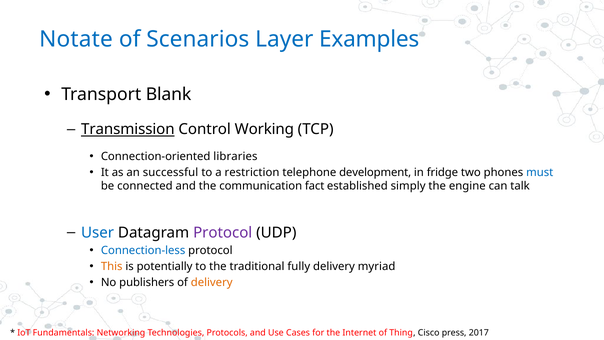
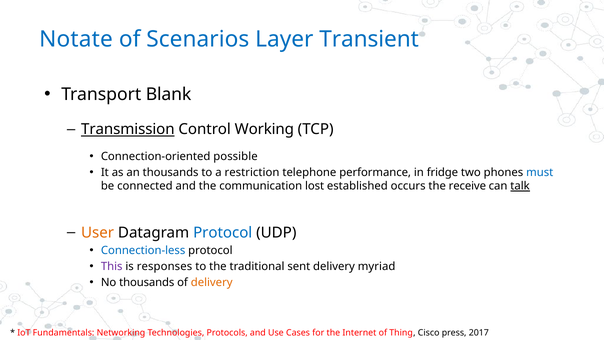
Examples: Examples -> Transient (369, 39)
libraries: libraries -> possible (235, 157)
an successful: successful -> thousands (171, 172)
development: development -> performance (375, 172)
fact: fact -> lost (315, 186)
simply: simply -> occurs (408, 186)
engine: engine -> receive (467, 186)
talk underline: none -> present (520, 186)
User colour: blue -> orange (98, 233)
Protocol colour: purple -> blue (223, 233)
This colour: orange -> purple (112, 266)
potentially: potentially -> responses (164, 266)
fully: fully -> sent (299, 266)
No publishers: publishers -> thousands (147, 282)
